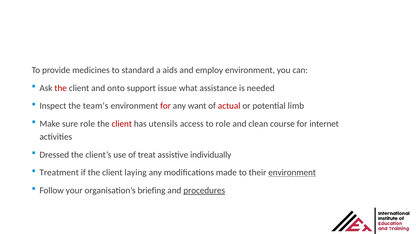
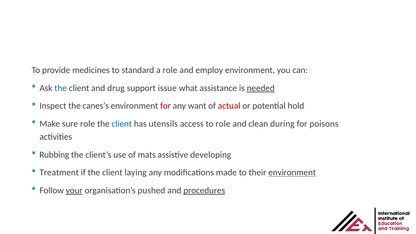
a aids: aids -> role (170, 70)
the colour: red -> blue (61, 88)
onto: onto -> drug (116, 88)
needed underline: none -> present (261, 88)
team’s: team’s -> canes’s (96, 106)
limb: limb -> hold (296, 106)
client colour: red -> blue (122, 124)
course: course -> during (282, 124)
internet: internet -> poisons (324, 124)
Dressed: Dressed -> Rubbing (54, 155)
treat: treat -> mats (147, 155)
individually: individually -> developing (211, 155)
your underline: none -> present (74, 190)
briefing: briefing -> pushed (151, 190)
